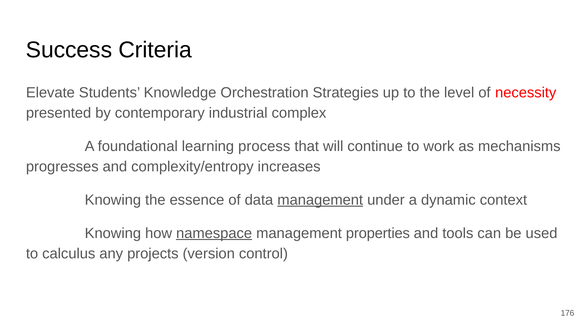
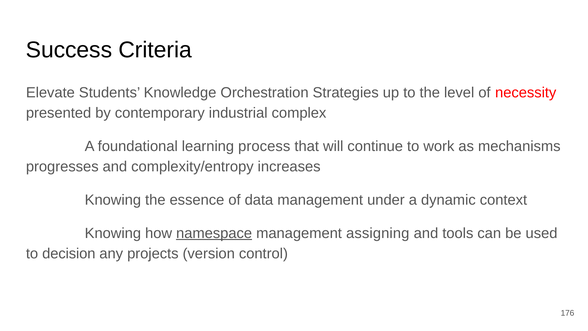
management underline: present -> none (320, 200)
properties: properties -> assigning (378, 233)
calculus: calculus -> decision (69, 253)
